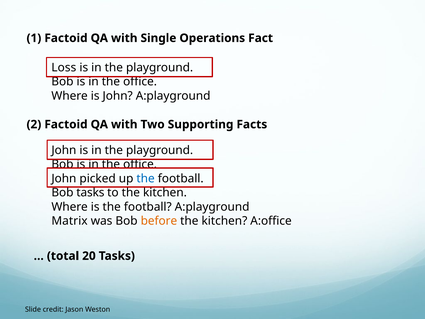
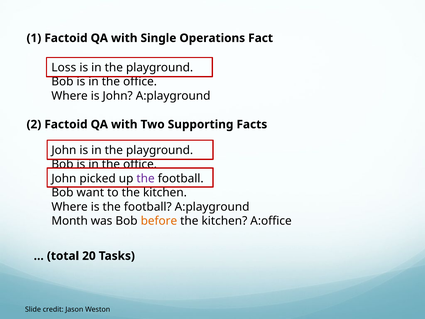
the colour: blue -> purple (146, 178)
Bob tasks: tasks -> want (90, 193)
Matrix: Matrix -> Month (70, 221)
